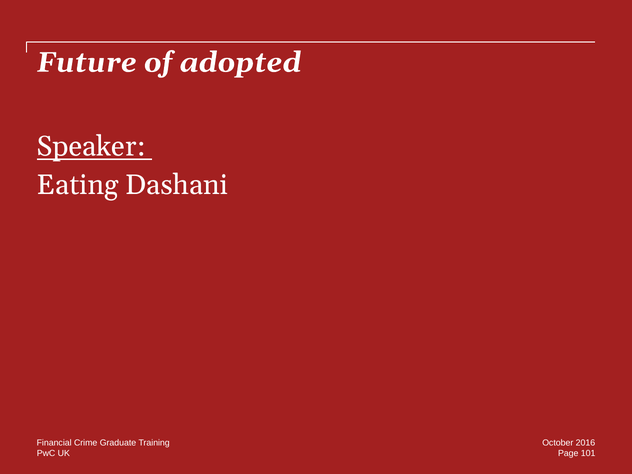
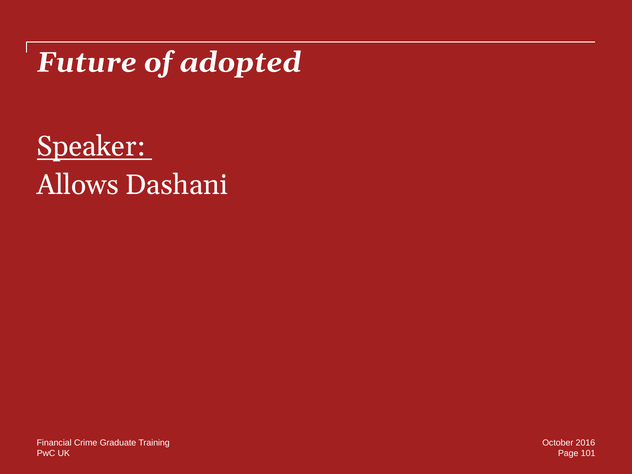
Eating: Eating -> Allows (78, 185)
